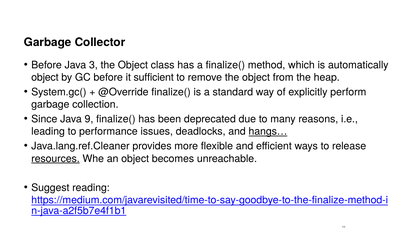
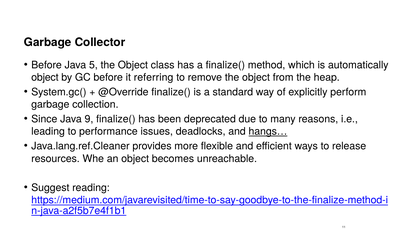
3: 3 -> 5 (93, 65)
sufficient: sufficient -> referring (154, 77)
resources underline: present -> none (56, 159)
